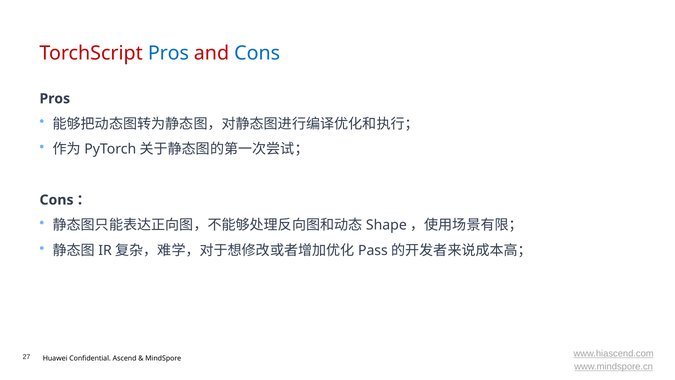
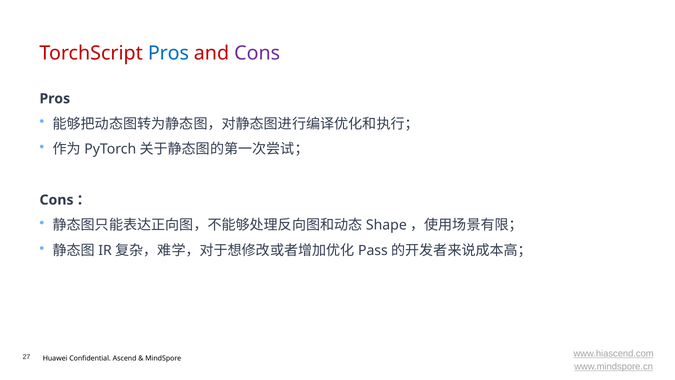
Cons colour: blue -> purple (257, 53)
